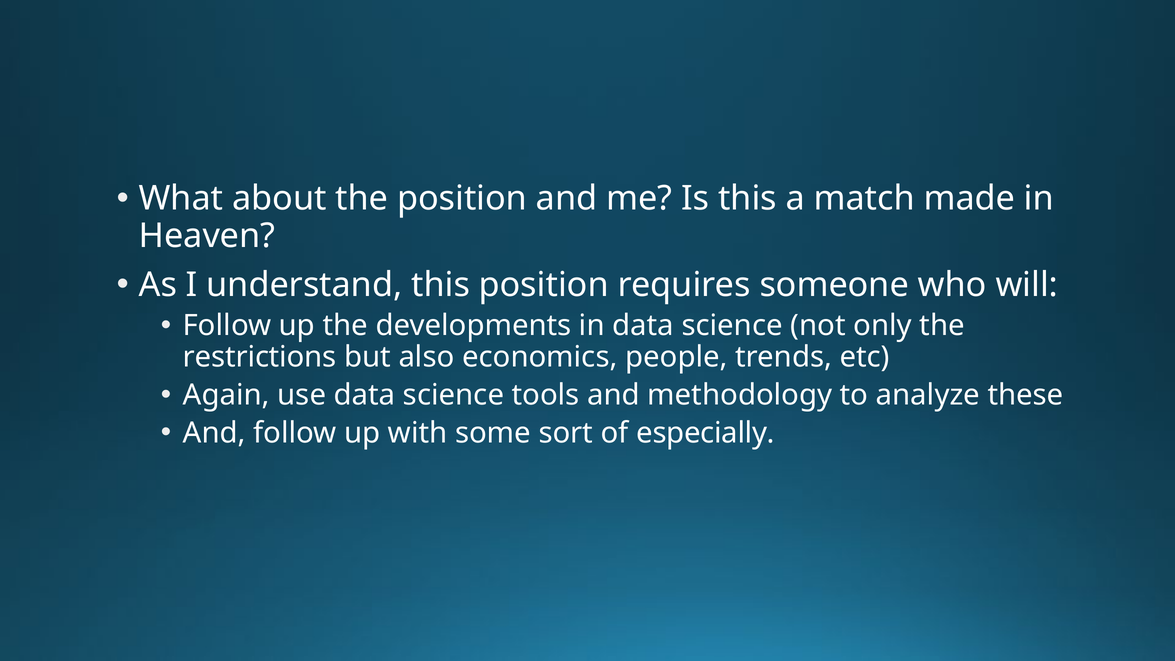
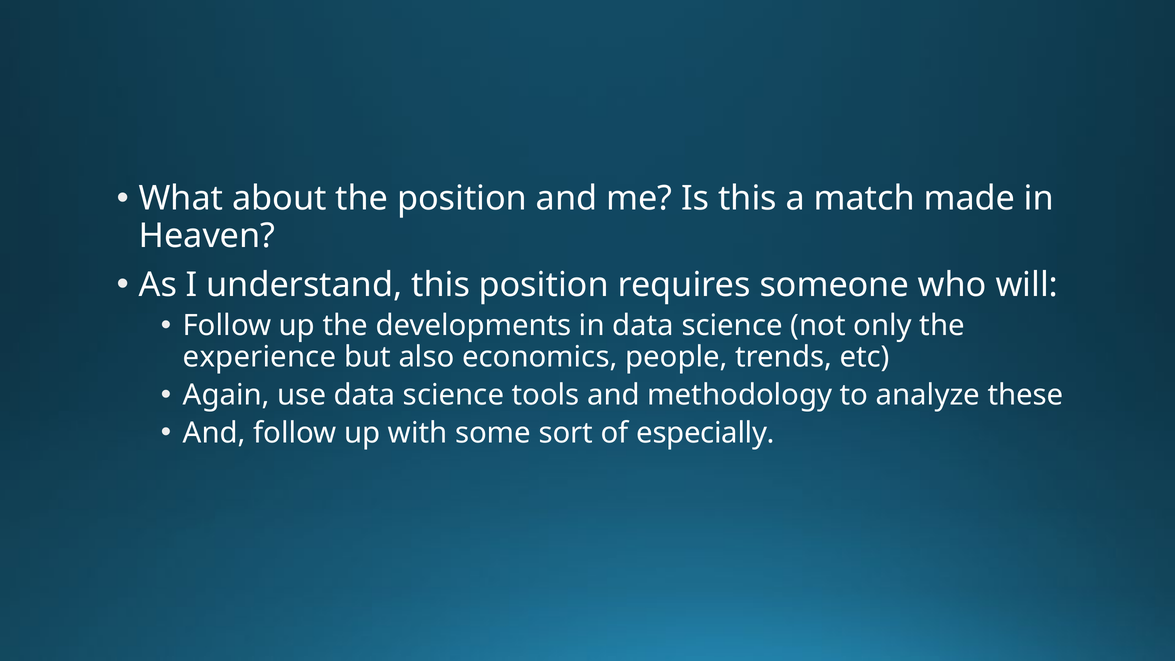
restrictions: restrictions -> experience (260, 357)
